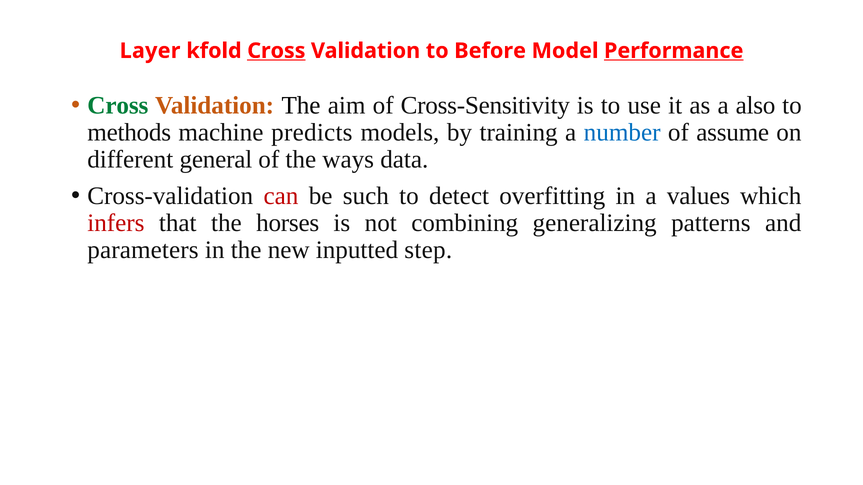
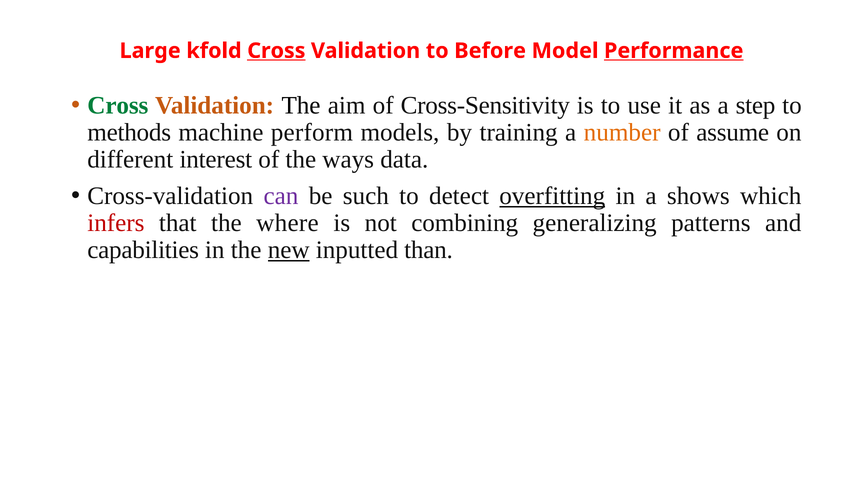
Layer: Layer -> Large (150, 51)
also: also -> step (756, 105)
predicts: predicts -> perform (312, 133)
number colour: blue -> orange (622, 133)
general: general -> interest (216, 160)
can colour: red -> purple (281, 196)
overfitting underline: none -> present (552, 196)
values: values -> shows (698, 196)
horses: horses -> where (287, 223)
parameters: parameters -> capabilities (143, 250)
new underline: none -> present (289, 250)
step: step -> than (429, 250)
